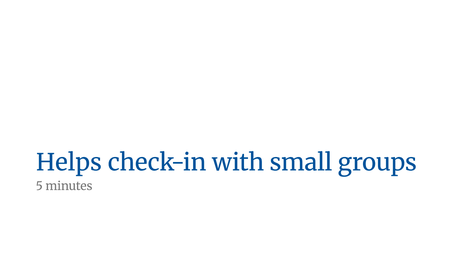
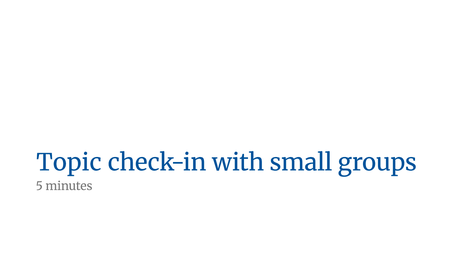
Helps: Helps -> Topic (69, 163)
